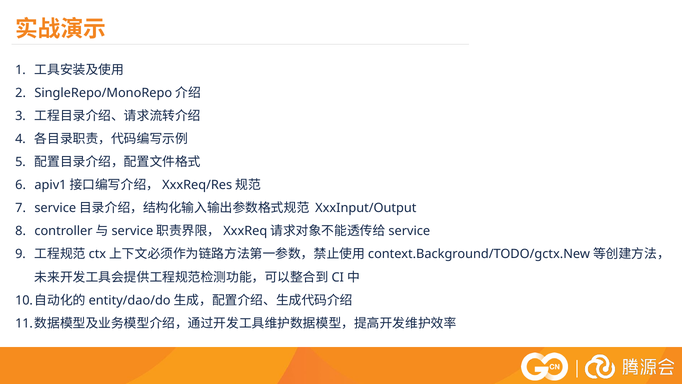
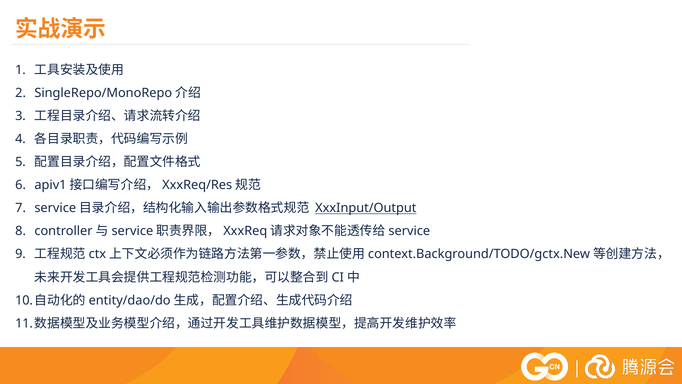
XxxInput/Output underline: none -> present (366, 208)
